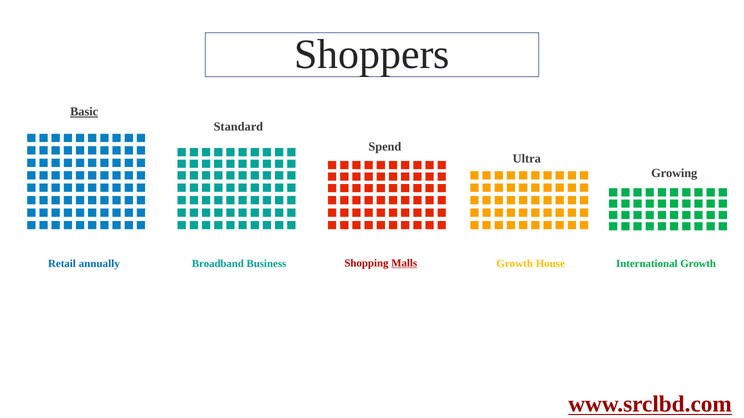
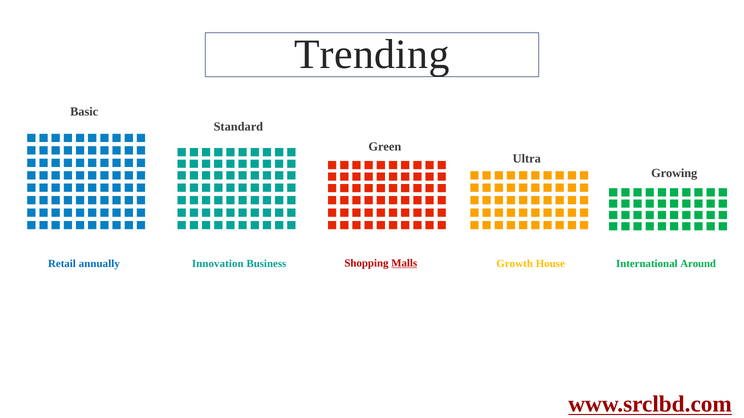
Shoppers: Shoppers -> Trending (372, 55)
Basic underline: present -> none (84, 112)
Spend: Spend -> Green (385, 147)
Broadband: Broadband -> Innovation (218, 264)
International Growth: Growth -> Around (698, 264)
